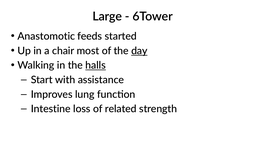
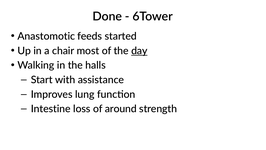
Large: Large -> Done (107, 16)
halls underline: present -> none (96, 65)
related: related -> around (121, 109)
